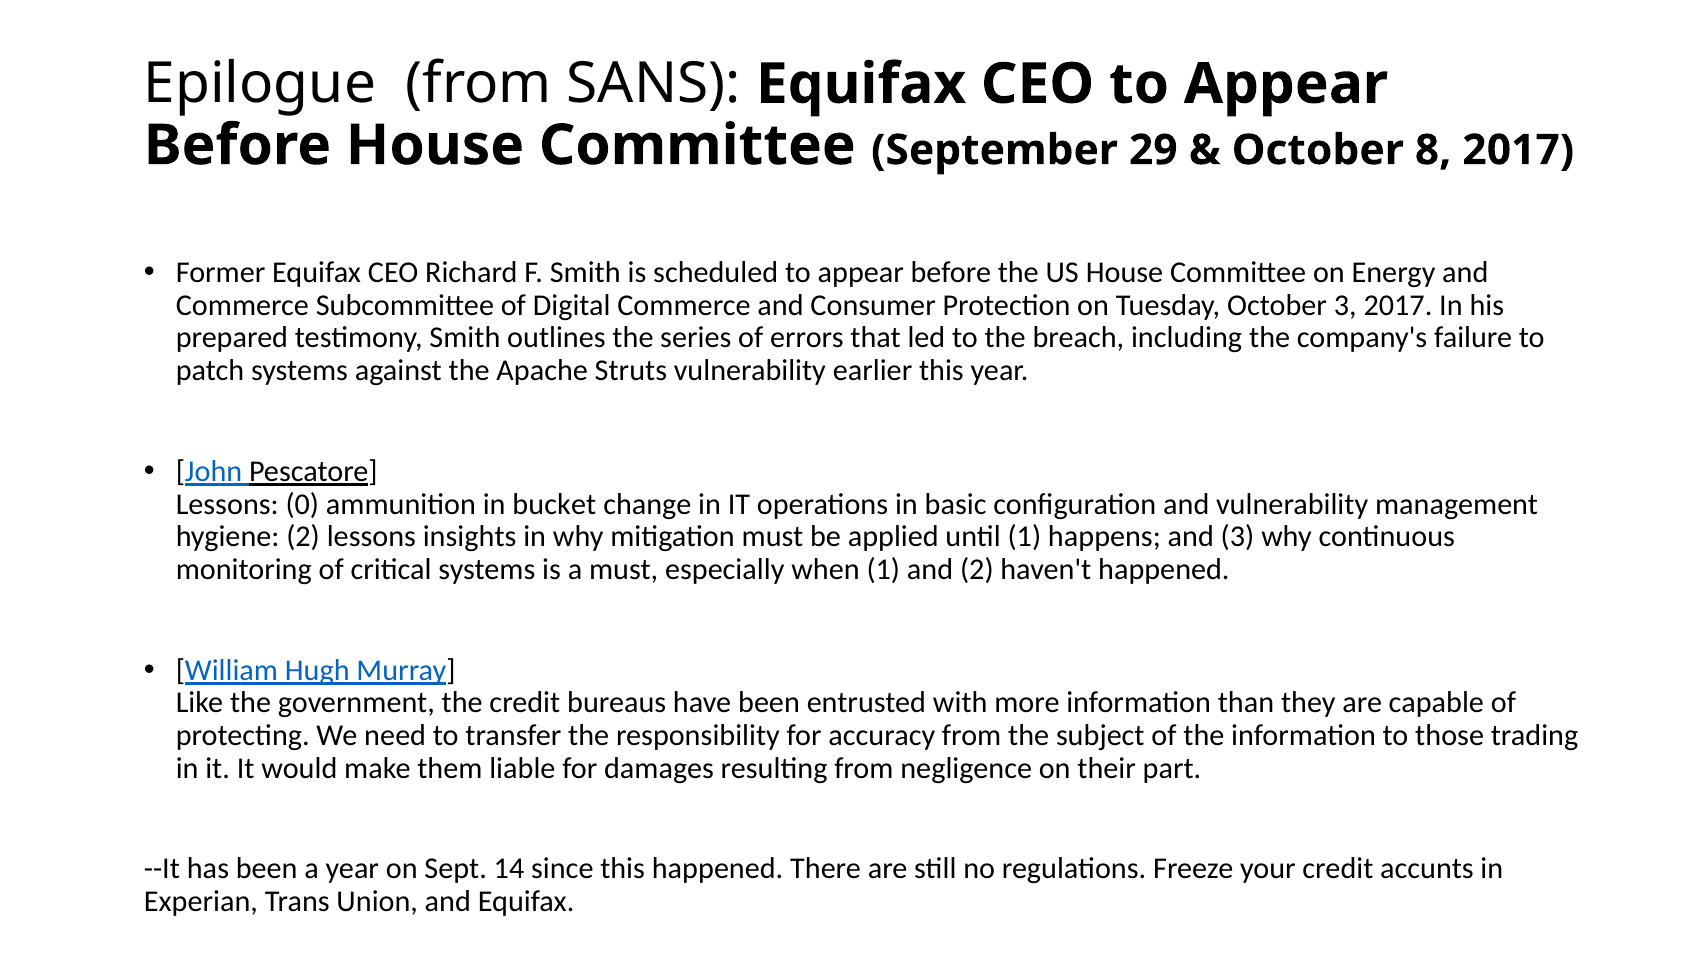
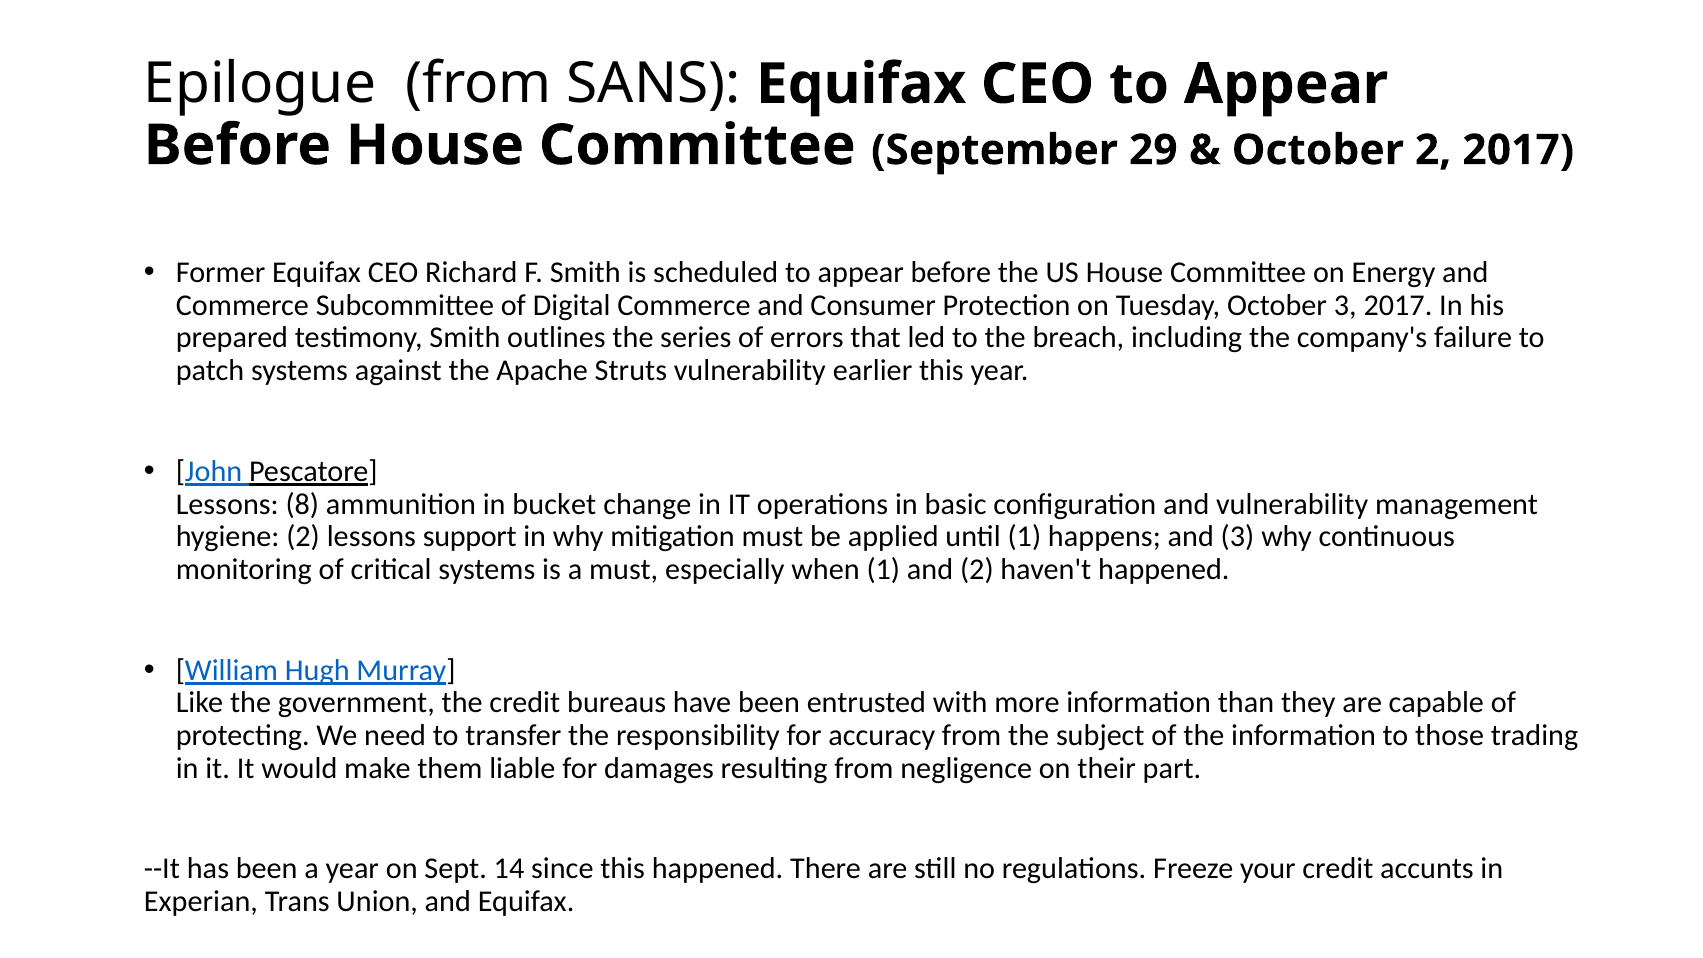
October 8: 8 -> 2 (1433, 150)
0: 0 -> 8 (302, 504)
insights: insights -> support (470, 537)
